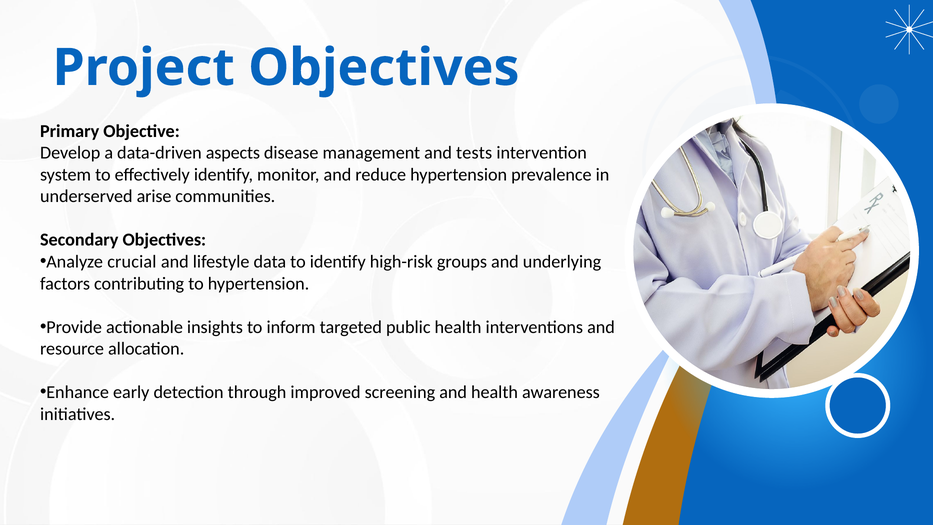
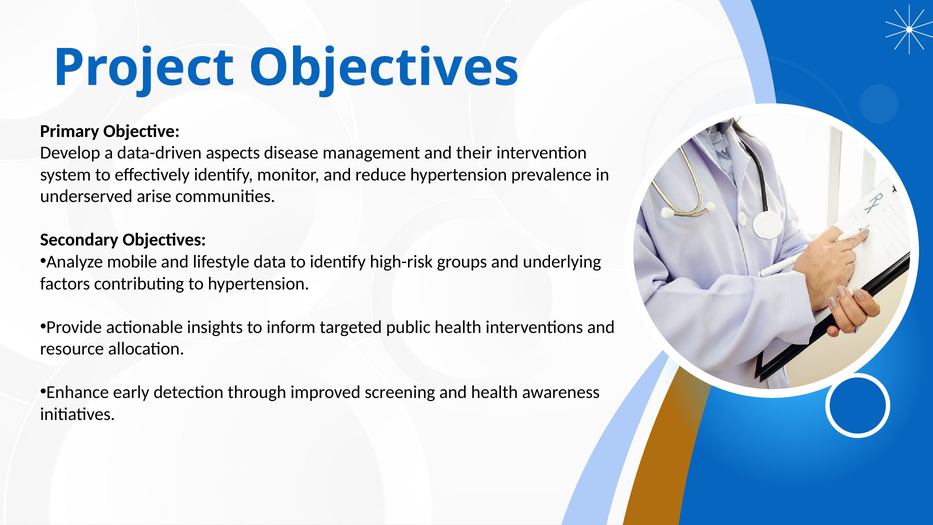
tests: tests -> their (474, 153)
crucial: crucial -> mobile (132, 262)
